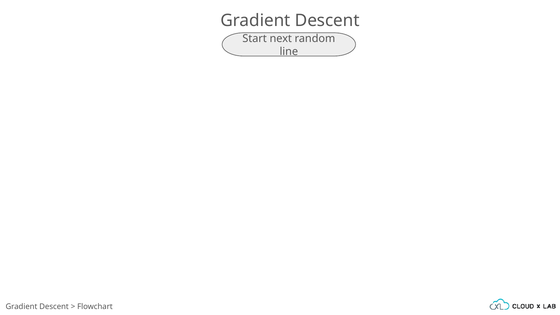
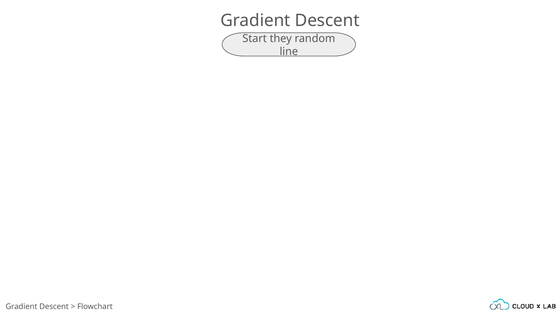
next: next -> they (281, 39)
